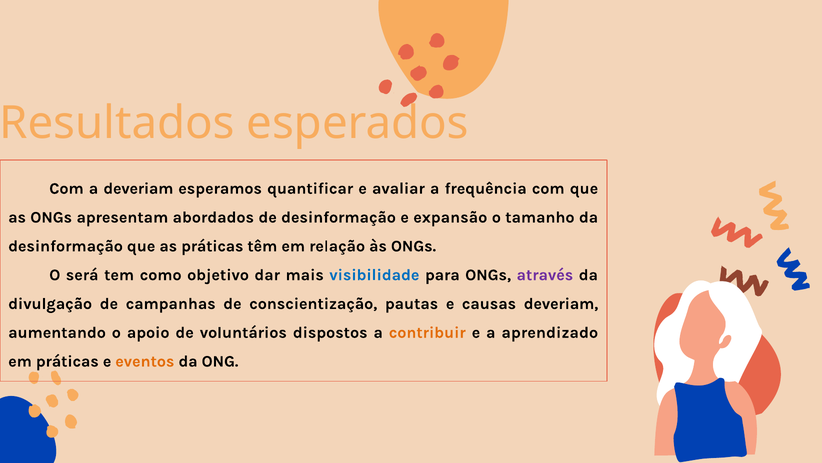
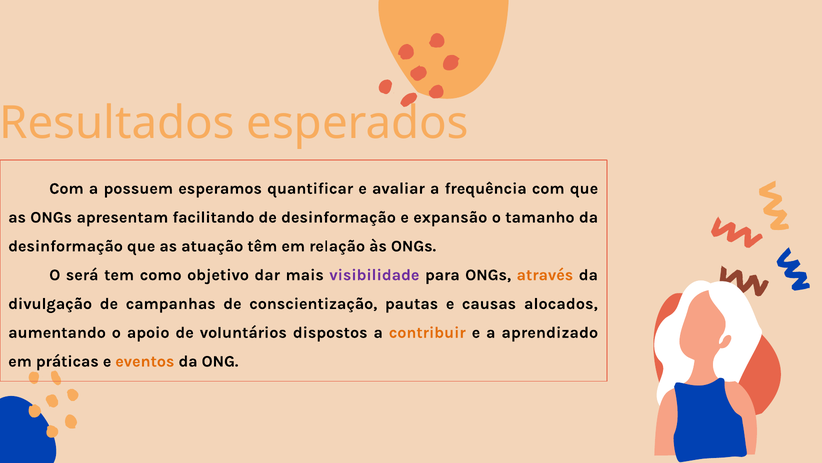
a deveriam: deveriam -> possuem (138, 188)
abordados: abordados -> facilitando (213, 217)
as práticas: práticas -> atuação (212, 246)
visibilidade colour: blue -> purple (374, 274)
através colour: purple -> orange (545, 274)
causas deveriam: deveriam -> alocados (561, 303)
